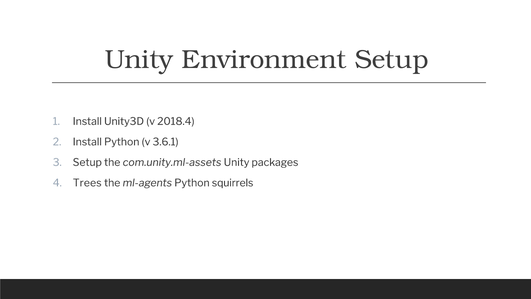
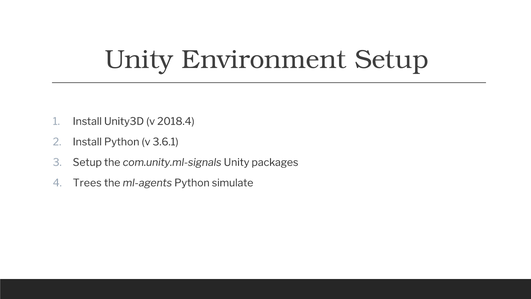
com.unity.ml-assets: com.unity.ml-assets -> com.unity.ml-signals (172, 162)
squirrels: squirrels -> simulate (233, 183)
